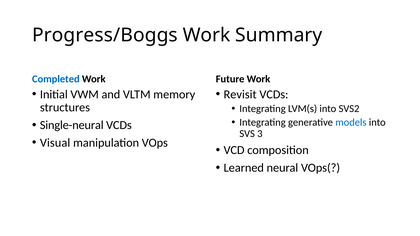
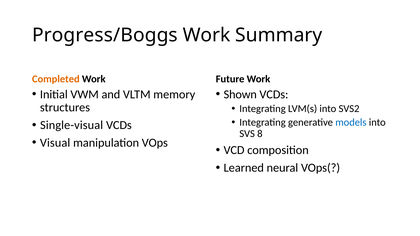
Completed colour: blue -> orange (56, 79)
Revisit: Revisit -> Shown (240, 94)
Single-neural: Single-neural -> Single-visual (72, 125)
3: 3 -> 8 (260, 134)
